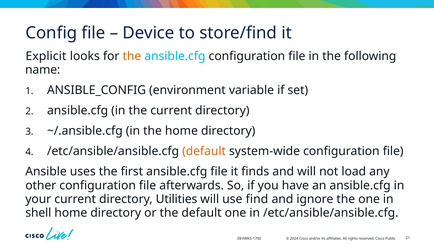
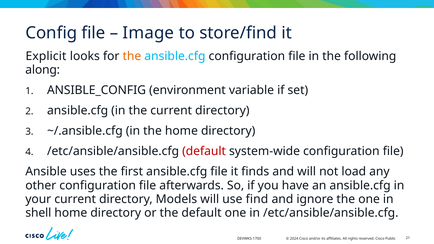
Device: Device -> Image (148, 33)
name: name -> along (43, 70)
default colour: orange -> red (204, 151)
Utilities: Utilities -> Models (176, 199)
